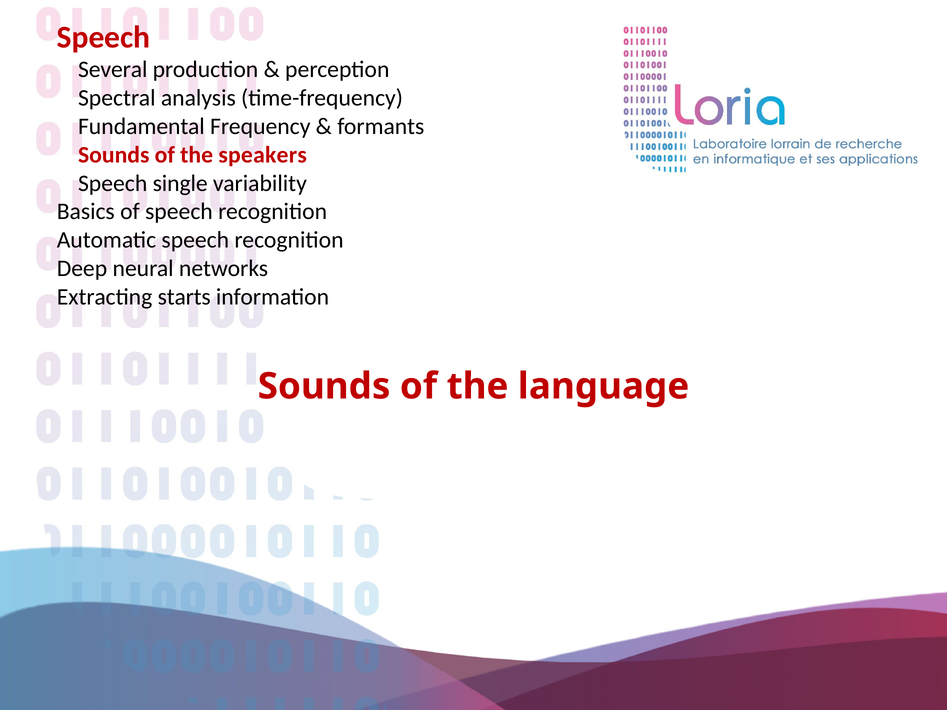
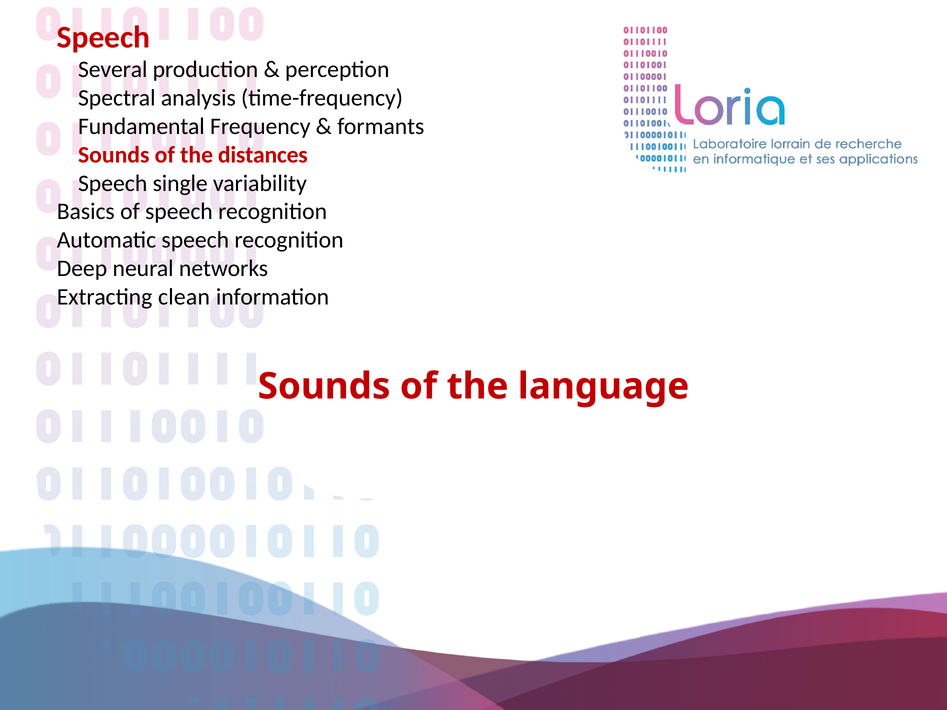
speakers: speakers -> distances (263, 155)
starts: starts -> clean (184, 297)
